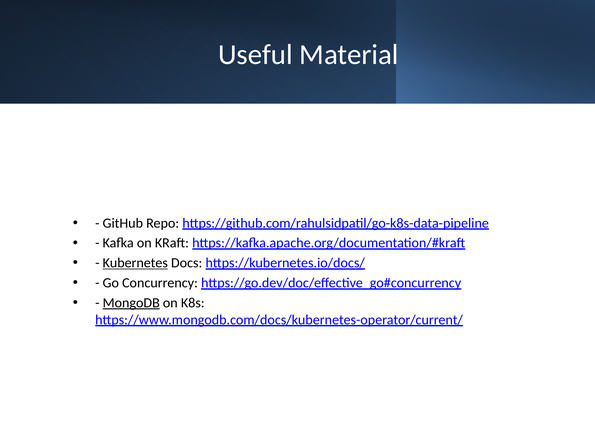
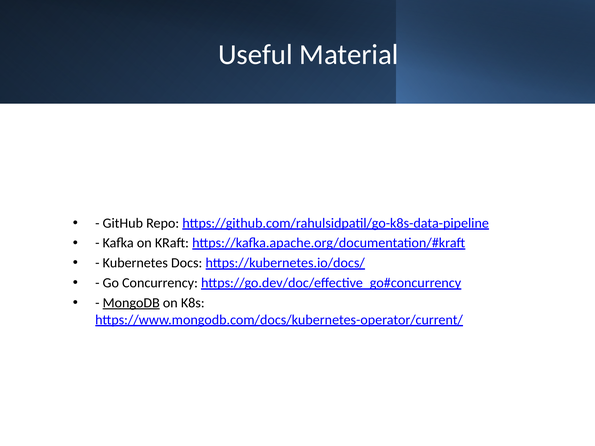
Kubernetes underline: present -> none (135, 263)
